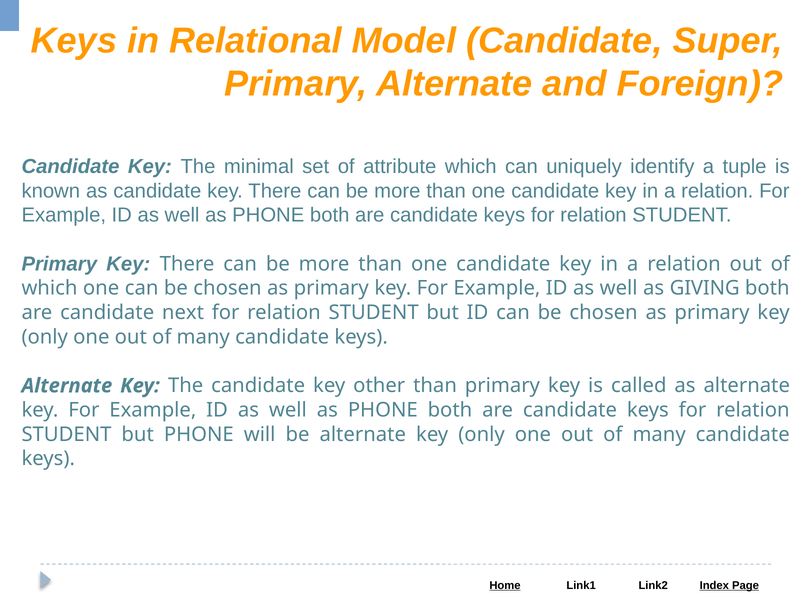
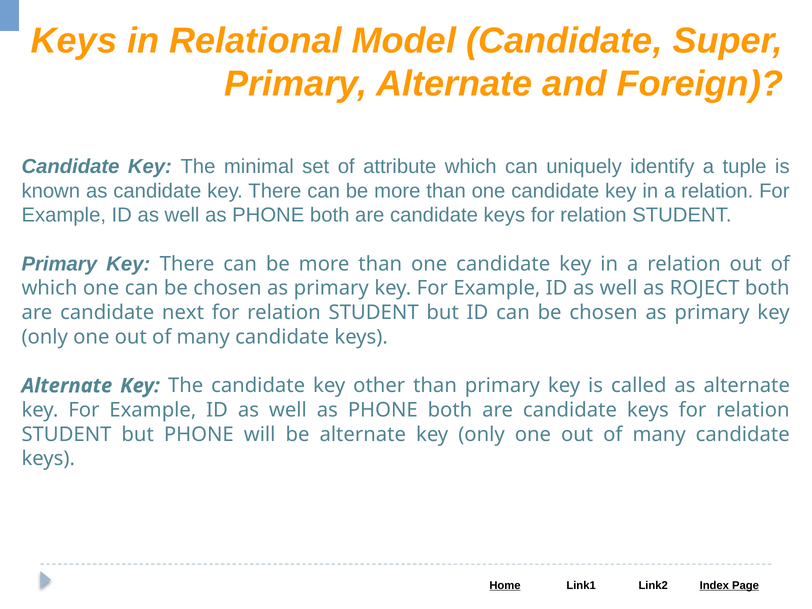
GIVING: GIVING -> ROJECT (705, 288)
